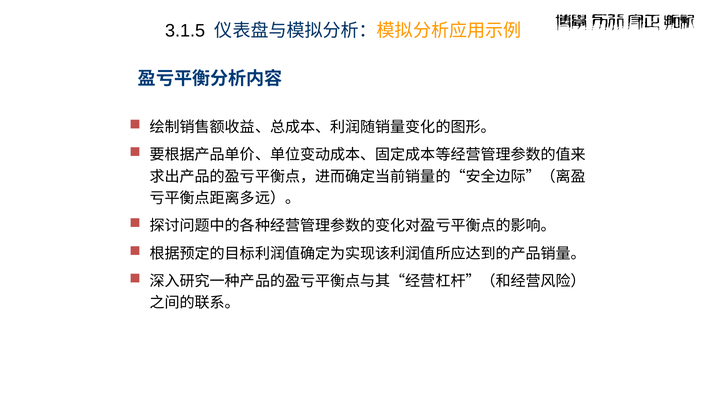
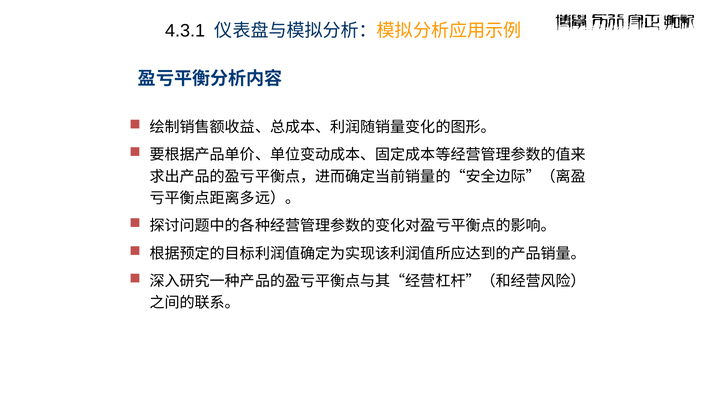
3.1.5: 3.1.5 -> 4.3.1 (185, 31)
